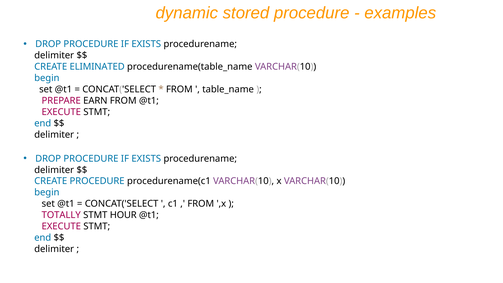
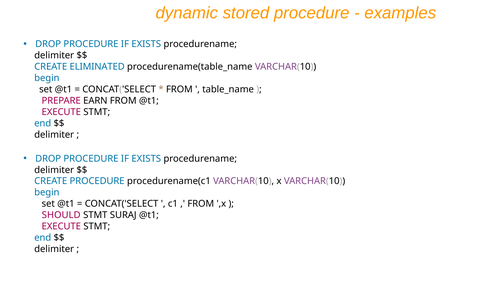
TOTALLY: TOTALLY -> SHOULD (61, 215)
HOUR: HOUR -> SURAJ (123, 215)
